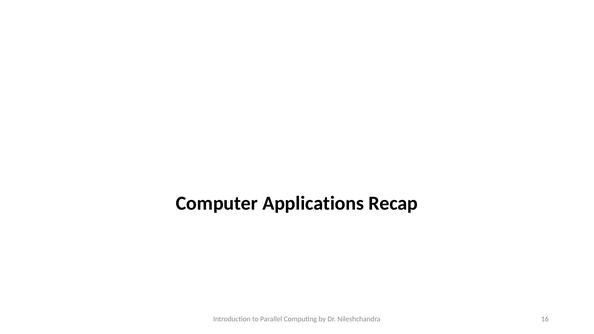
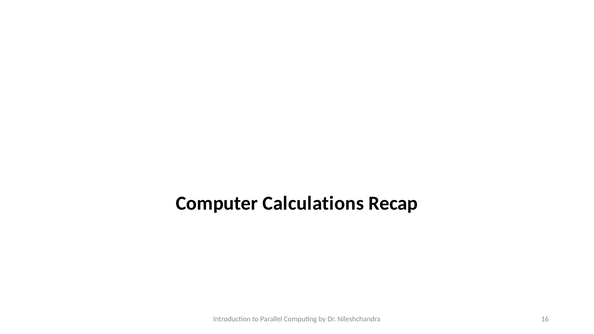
Applications: Applications -> Calculations (313, 203)
